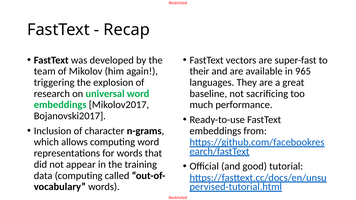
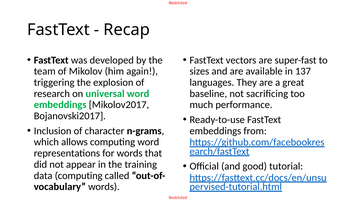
their: their -> sizes (199, 71)
965: 965 -> 137 (303, 71)
